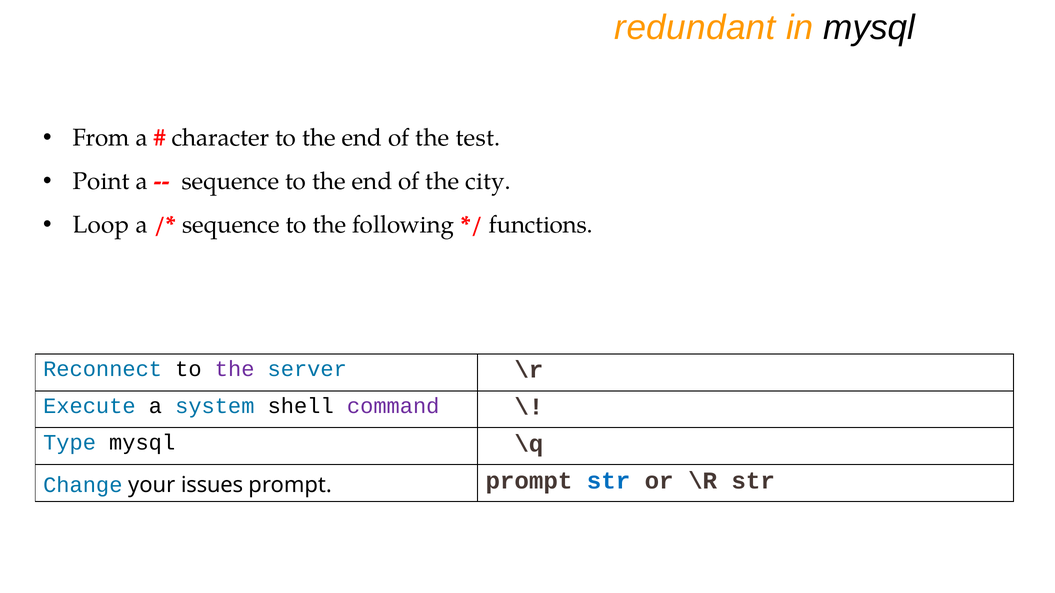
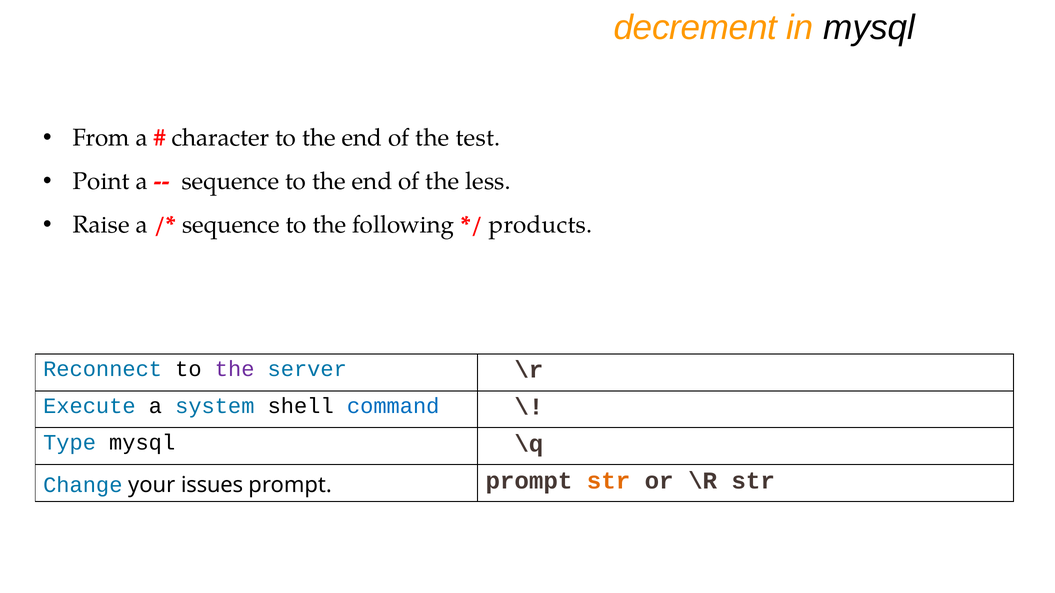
redundant: redundant -> decrement (695, 27)
city: city -> less (488, 182)
Loop: Loop -> Raise (101, 225)
functions: functions -> products (541, 225)
command colour: purple -> blue (393, 406)
str colour: blue -> orange (609, 481)
